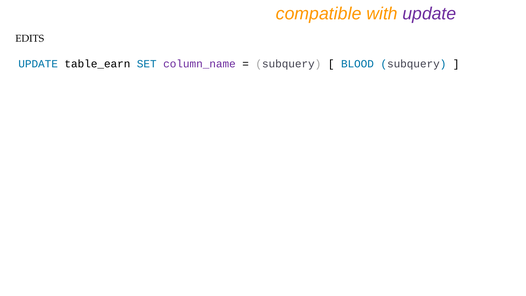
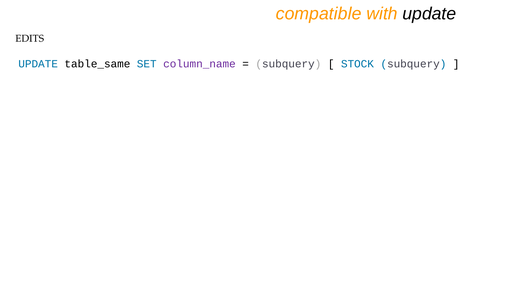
update colour: purple -> black (429, 14)
table_earn: table_earn -> table_same (97, 64)
BLOOD: BLOOD -> STOCK (357, 64)
